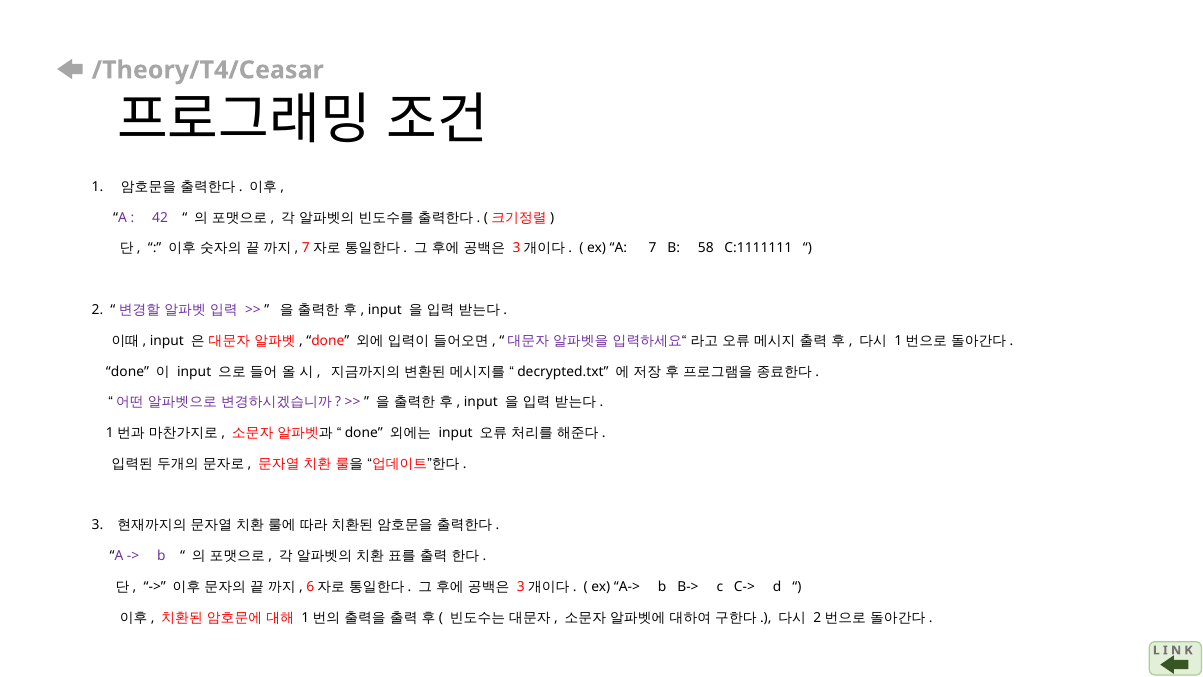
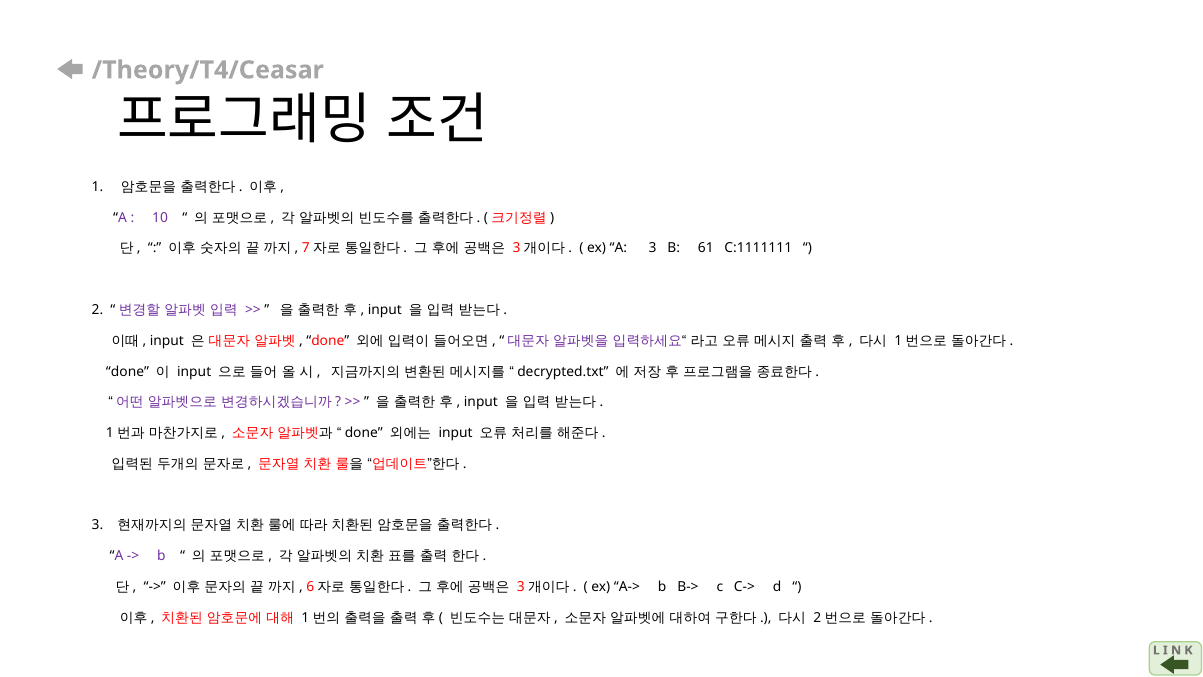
42: 42 -> 10 (160, 218)
A 7: 7 -> 3 (653, 248)
58: 58 -> 61 (706, 248)
